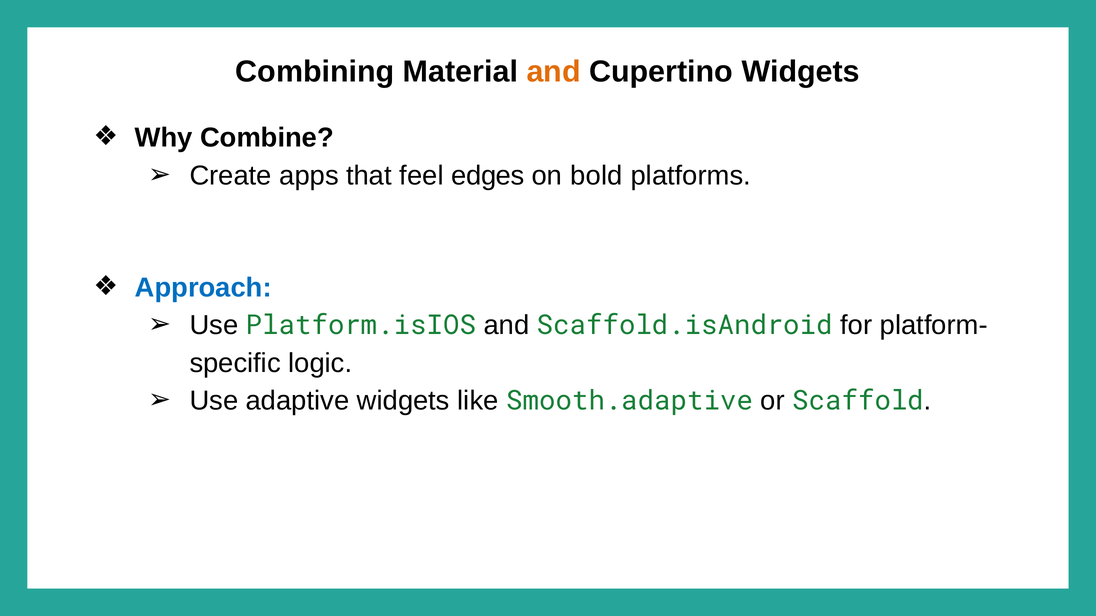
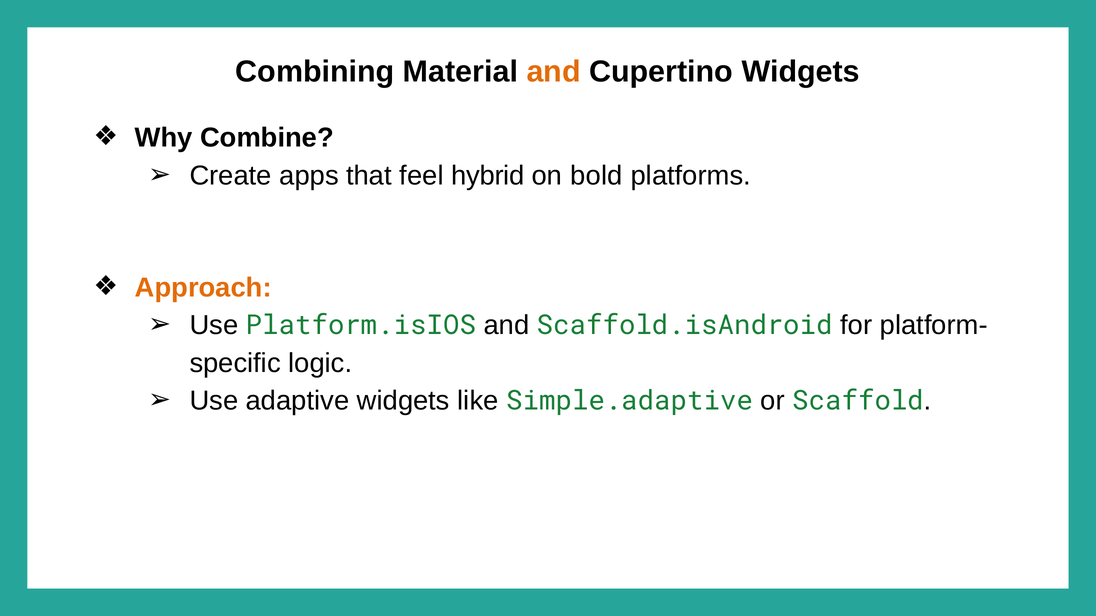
edges: edges -> hybrid (488, 176)
Approach colour: blue -> orange (203, 288)
Smooth.adaptive: Smooth.adaptive -> Simple.adaptive (630, 401)
